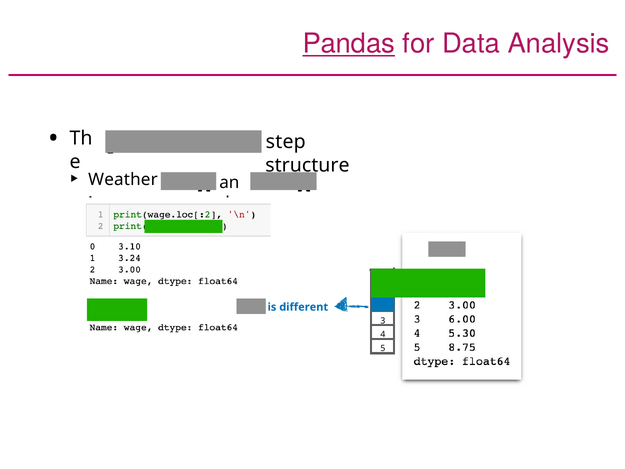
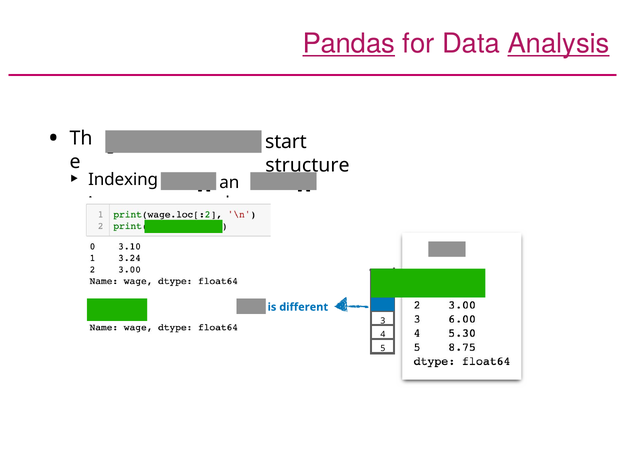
Analysis underline: none -> present (559, 44)
step: step -> start (286, 142)
Weather: Weather -> Indexing (123, 179)
